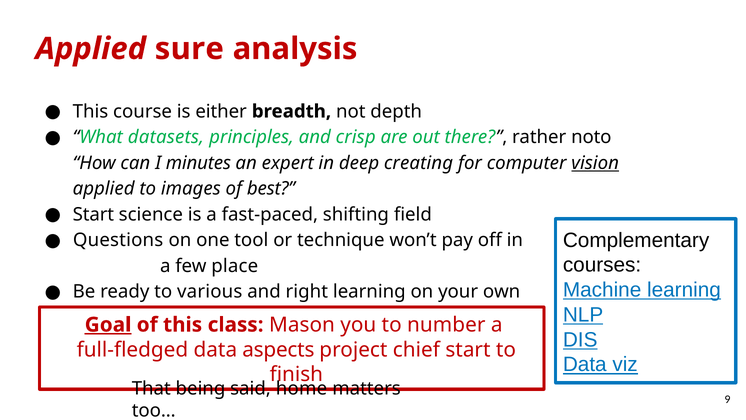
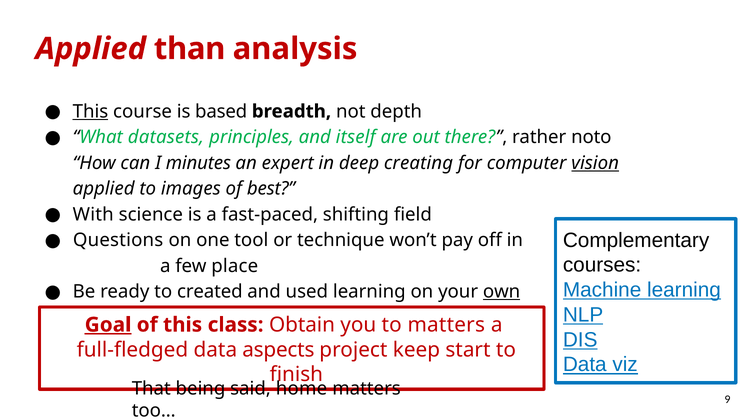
sure: sure -> than (190, 49)
This underline: none -> present (90, 111)
either: either -> based (221, 111)
crisp: crisp -> itself (356, 137)
Start: Start -> With (93, 214)
various: various -> created (210, 291)
right: right -> used (307, 291)
own underline: none -> present (502, 291)
Mason: Mason -> Obtain (302, 325)
to number: number -> matters (446, 325)
chief: chief -> keep (416, 349)
